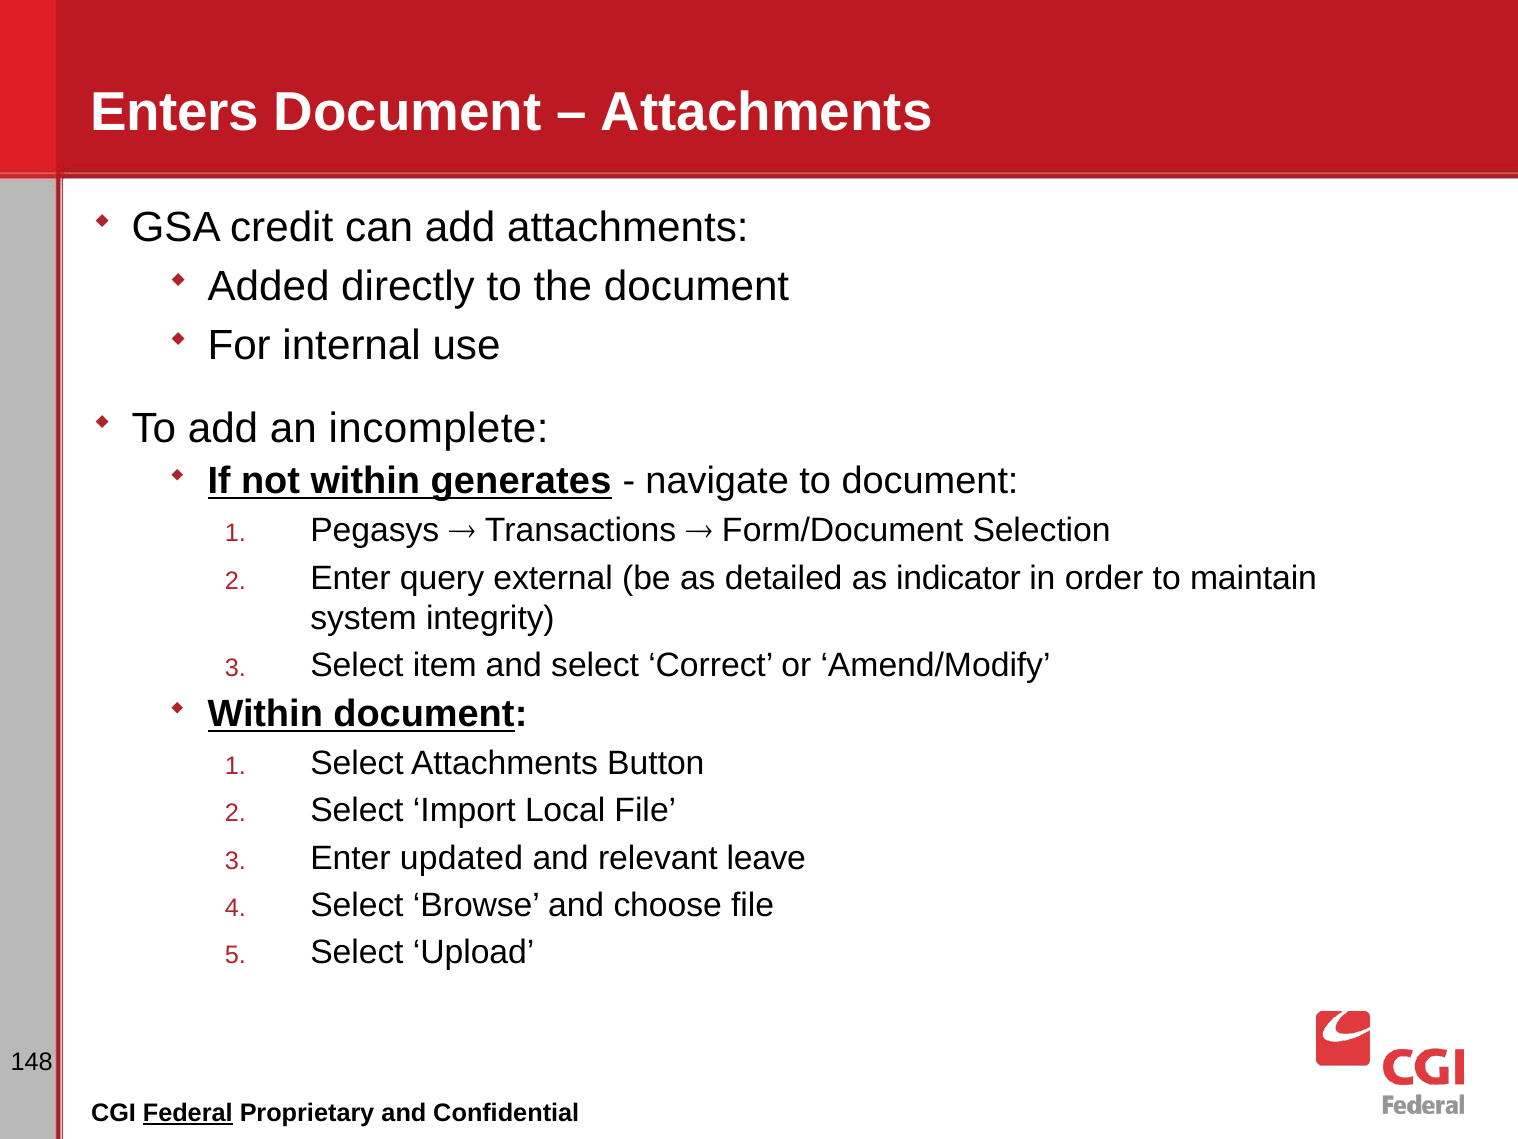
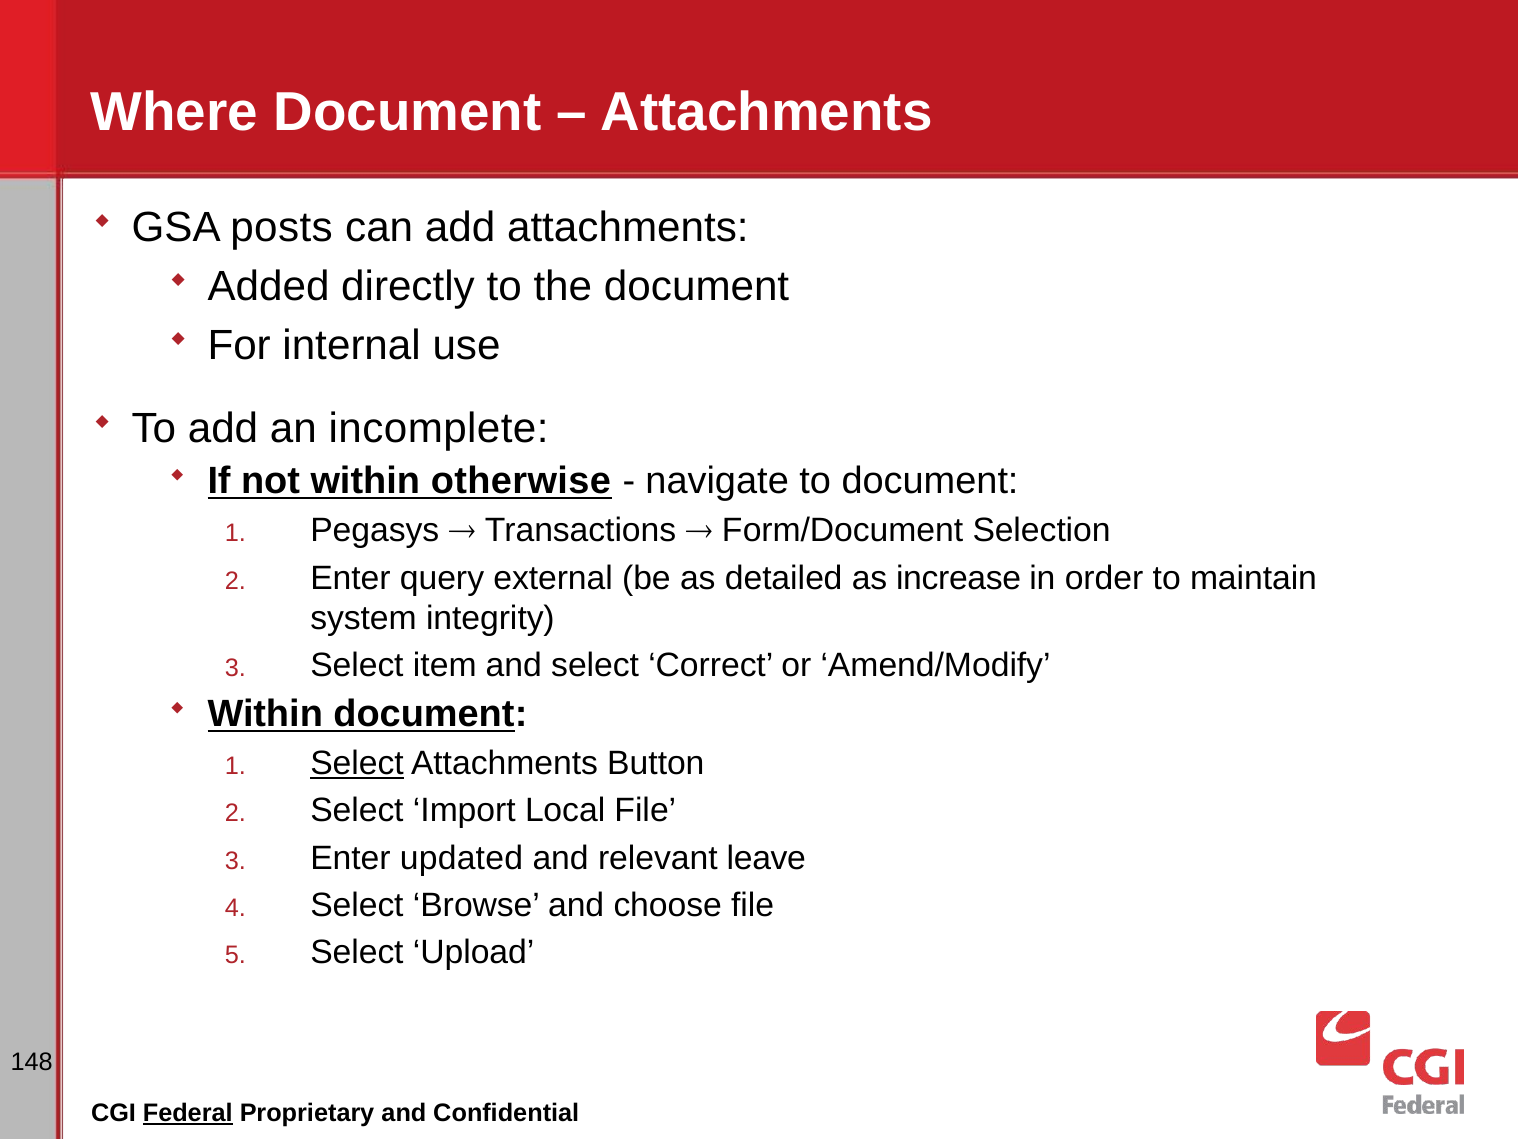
Enters: Enters -> Where (175, 112)
credit: credit -> posts (282, 228)
generates: generates -> otherwise (521, 481)
indicator: indicator -> increase (959, 578)
Select underline: none -> present (357, 763)
